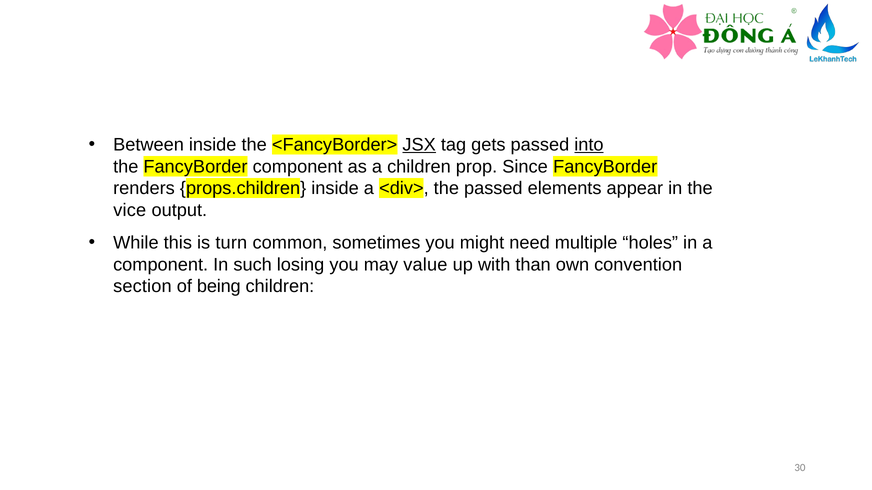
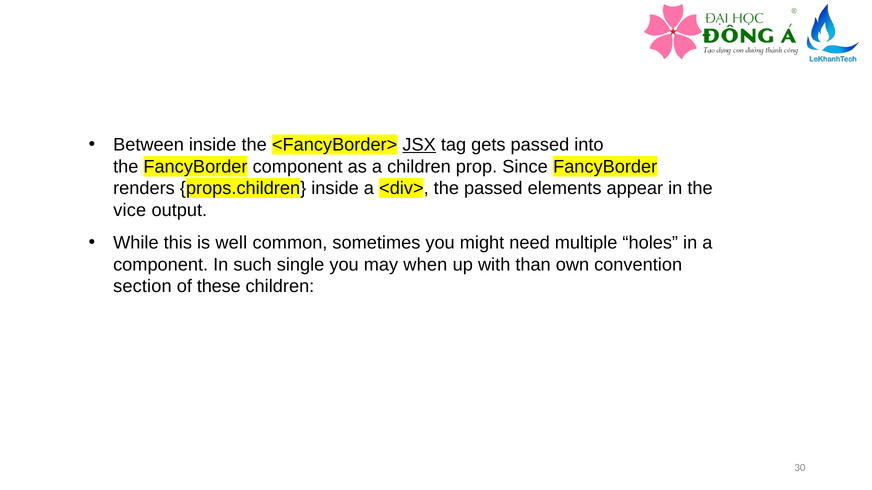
into underline: present -> none (589, 145)
turn: turn -> well (231, 243)
losing: losing -> single (301, 265)
value: value -> when (425, 265)
being: being -> these (219, 287)
